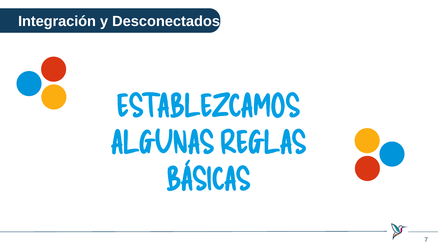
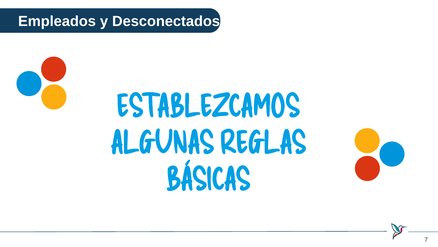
Integración: Integración -> Empleados (57, 21)
